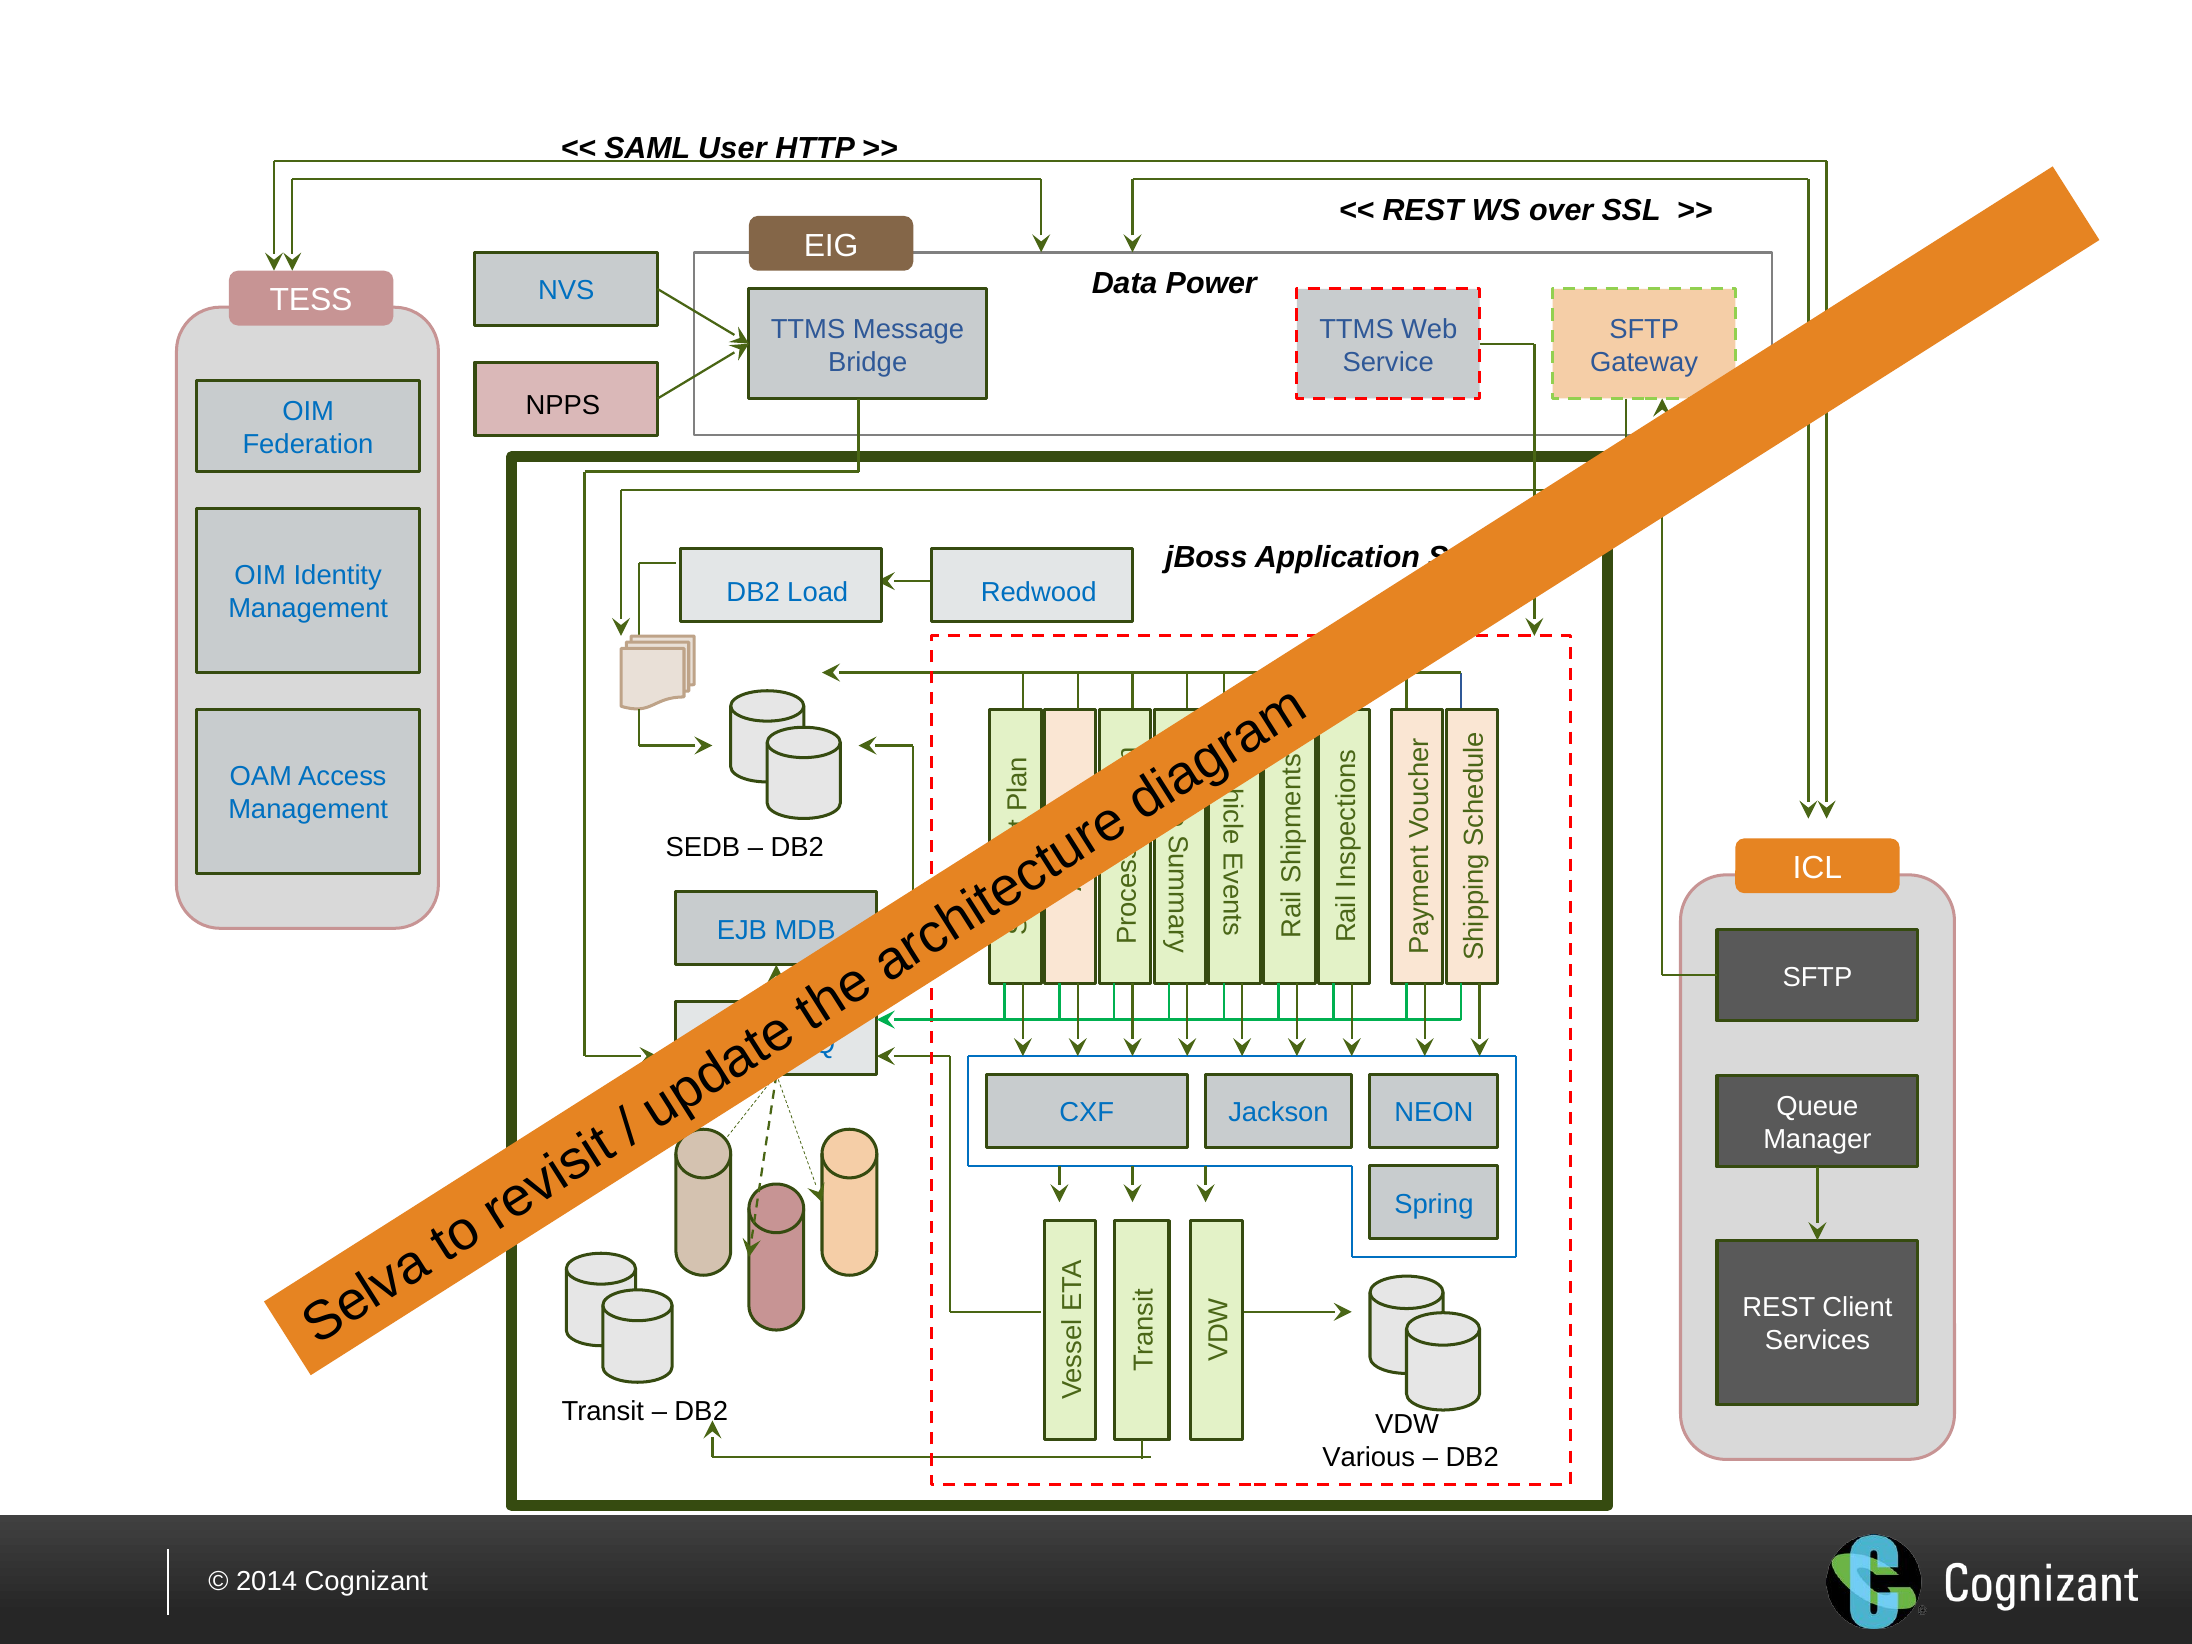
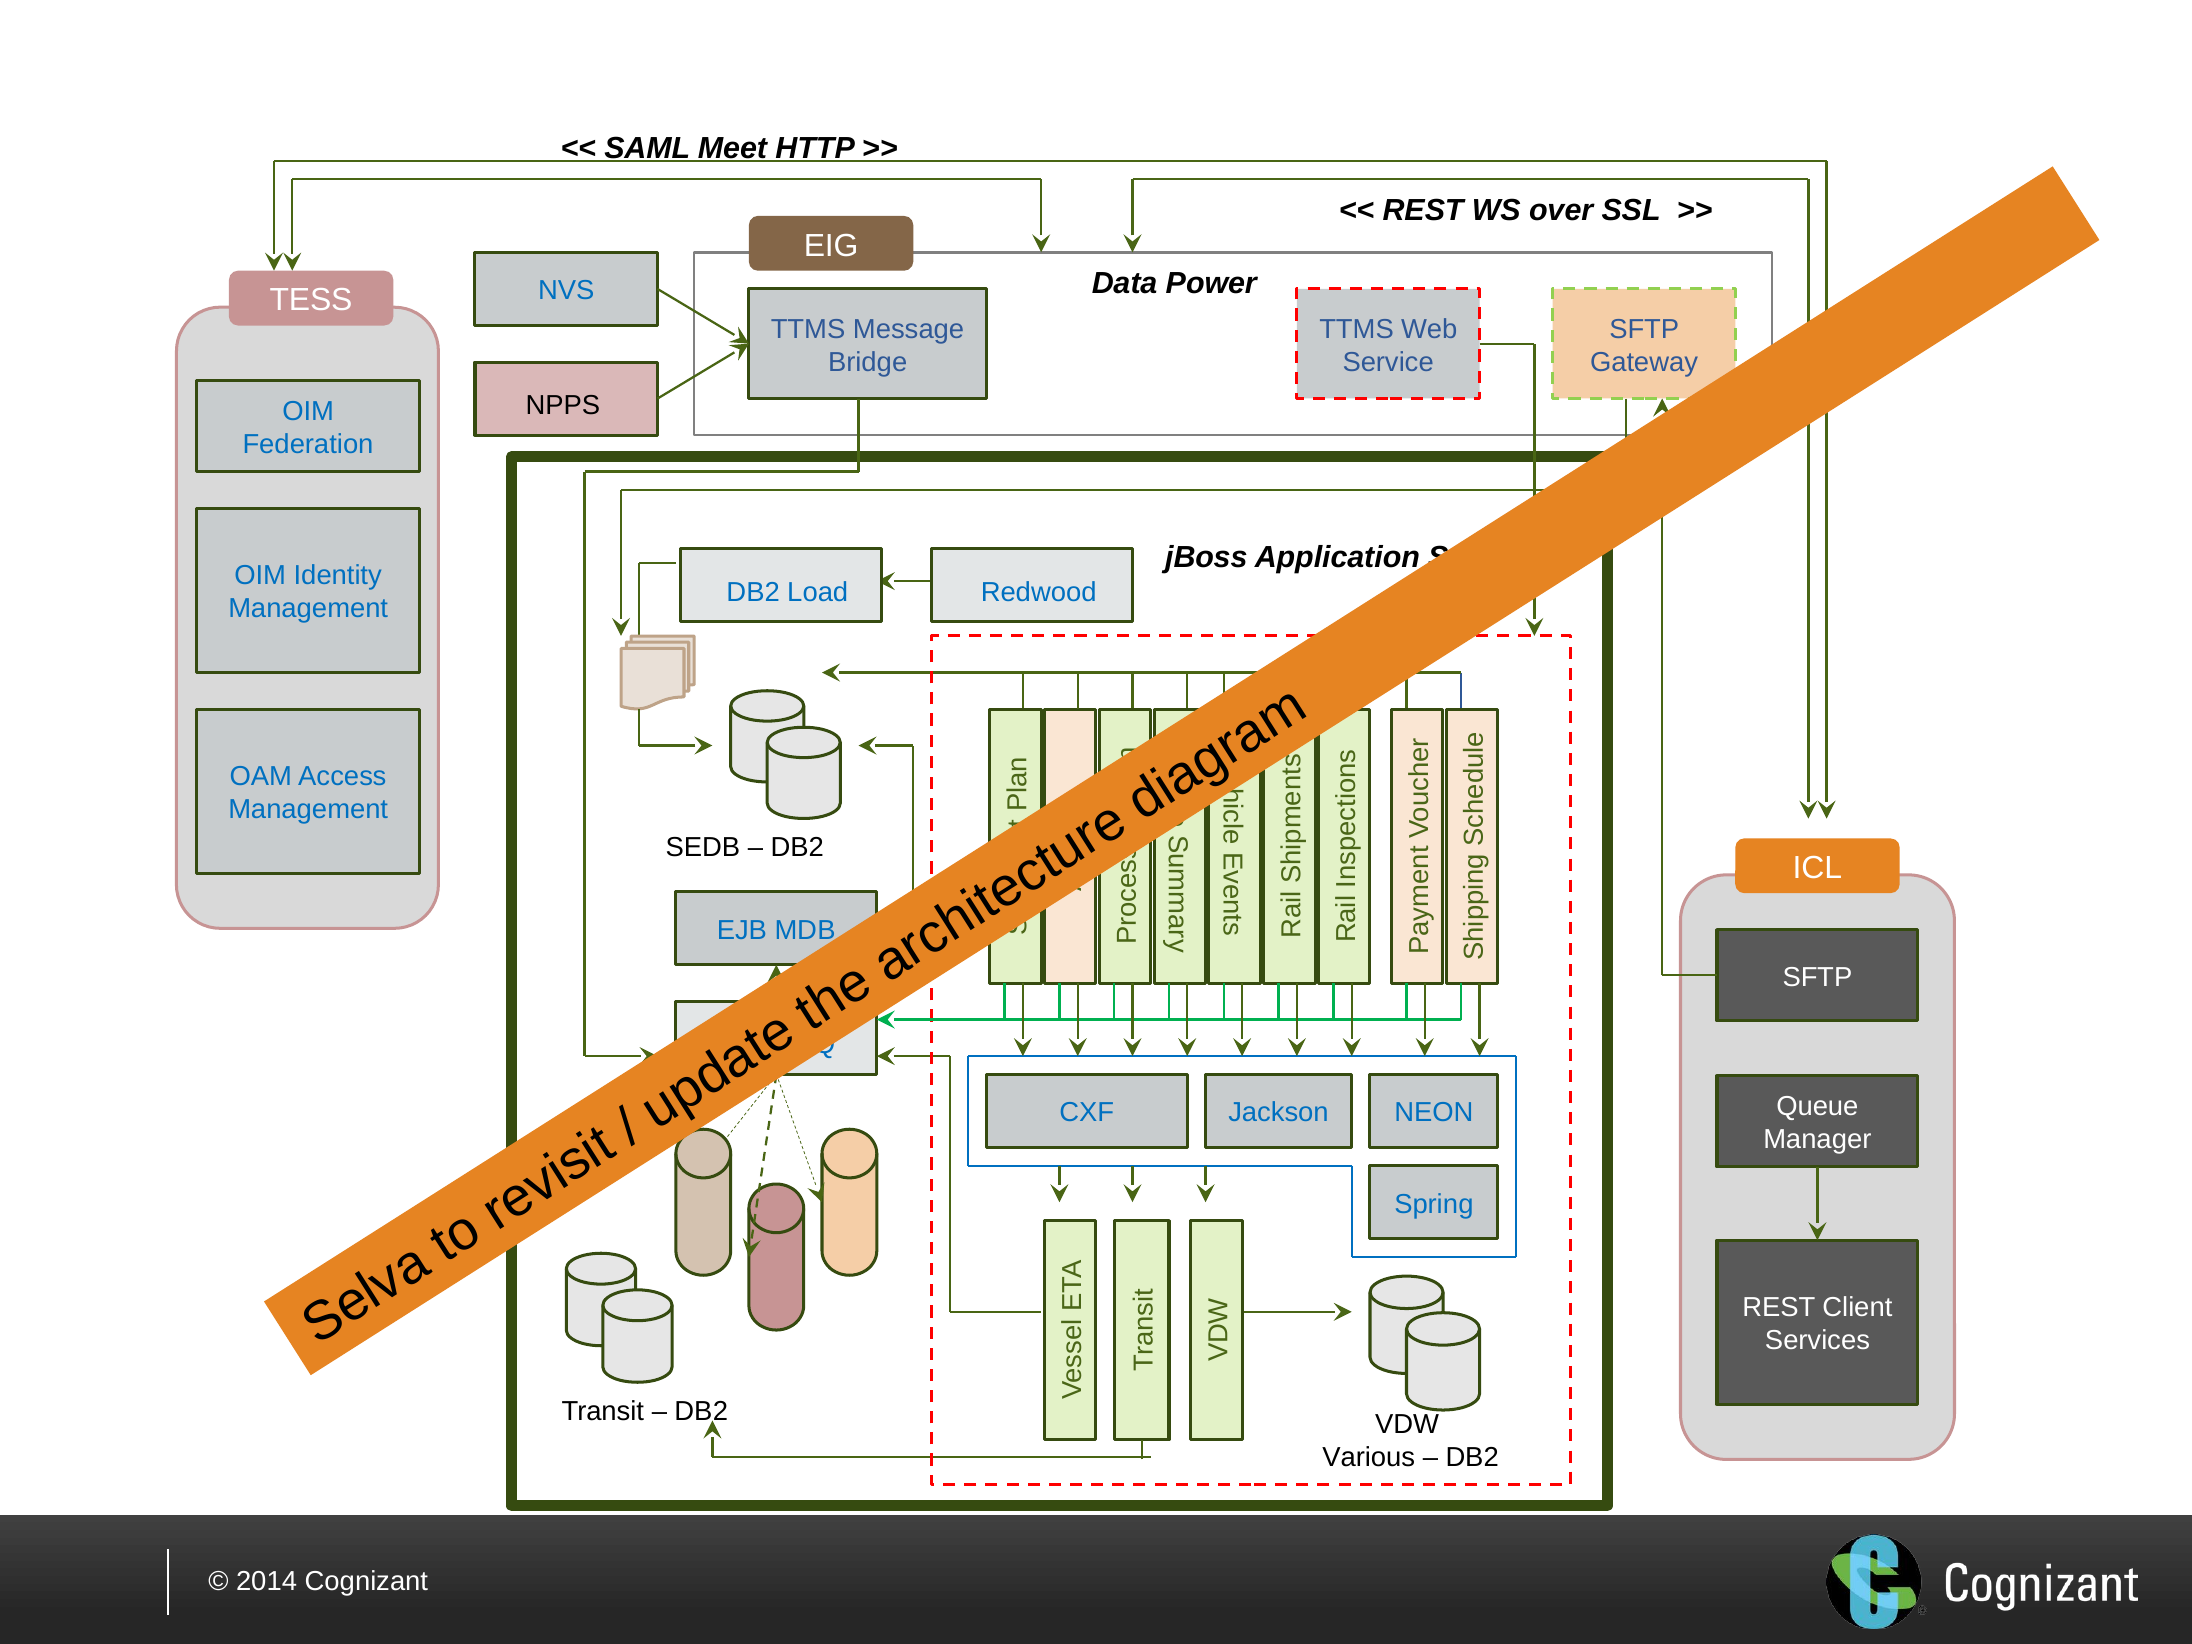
User: User -> Meet (733, 148)
